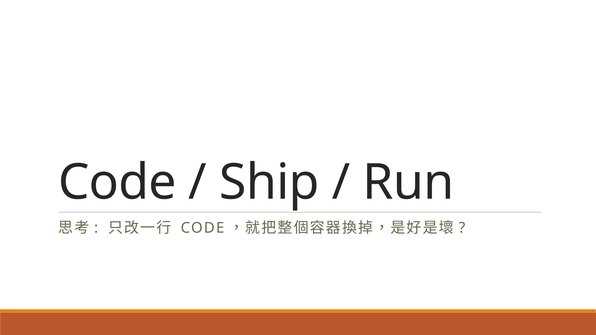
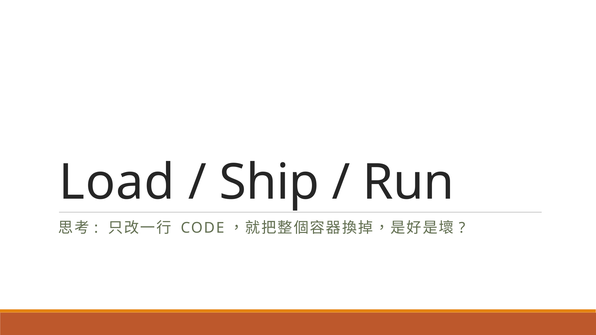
Code: Code -> Load (117, 183)
